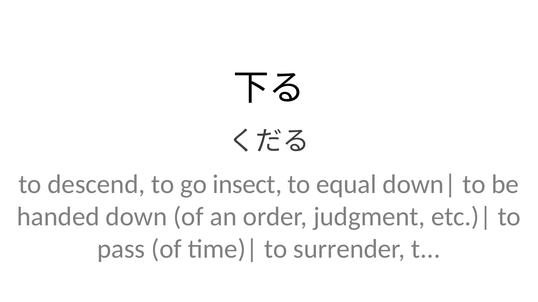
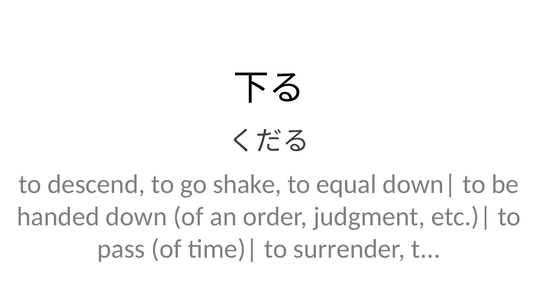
insect: insect -> shake (247, 185)
